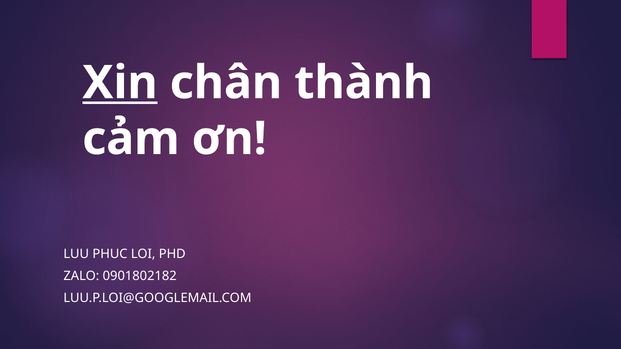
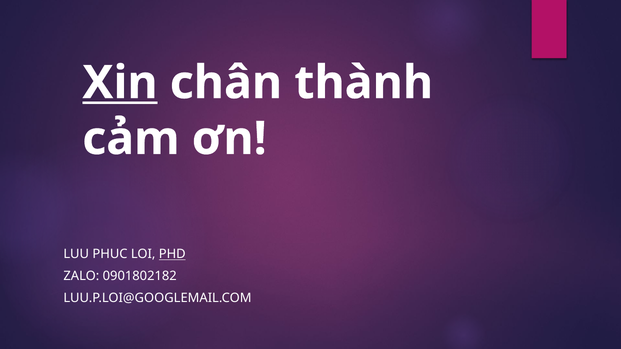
PHD underline: none -> present (172, 254)
